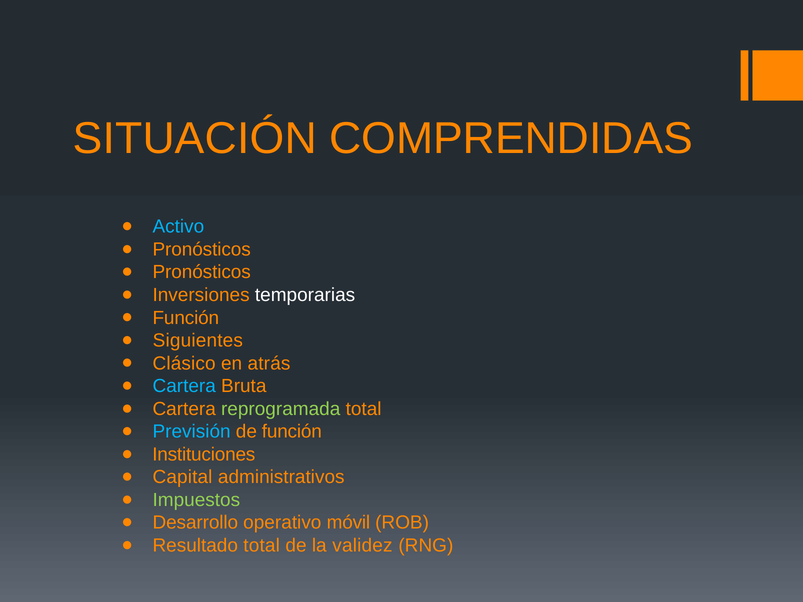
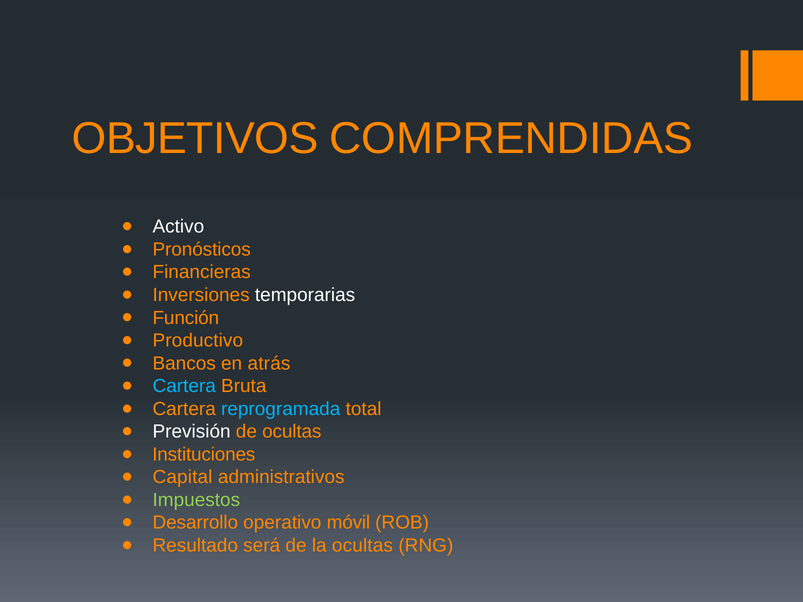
SITUACIÓN: SITUACIÓN -> OBJETIVOS (195, 139)
Activo colour: light blue -> white (178, 227)
Pronósticos: Pronósticos -> Financieras (202, 272)
Siguientes: Siguientes -> Productivo (198, 341)
Clásico: Clásico -> Bancos (184, 363)
reprogramada colour: light green -> light blue (281, 409)
Previsión colour: light blue -> white (192, 432)
de función: función -> ocultas (292, 432)
Resultado total: total -> será (262, 546)
la validez: validez -> ocultas (362, 546)
